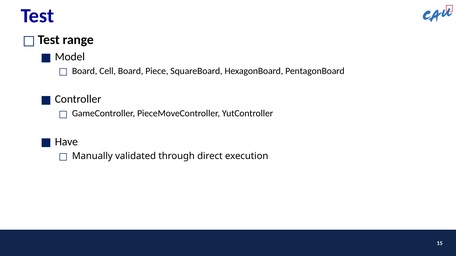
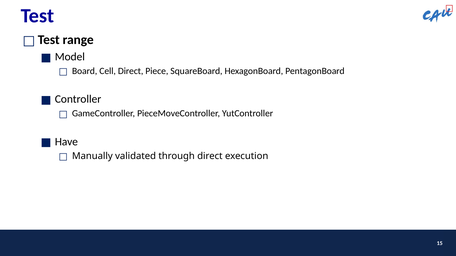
Cell Board: Board -> Direct (131, 71)
